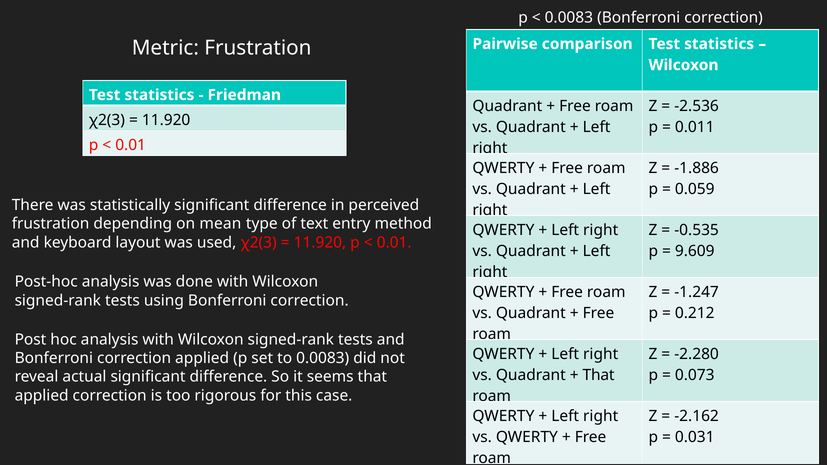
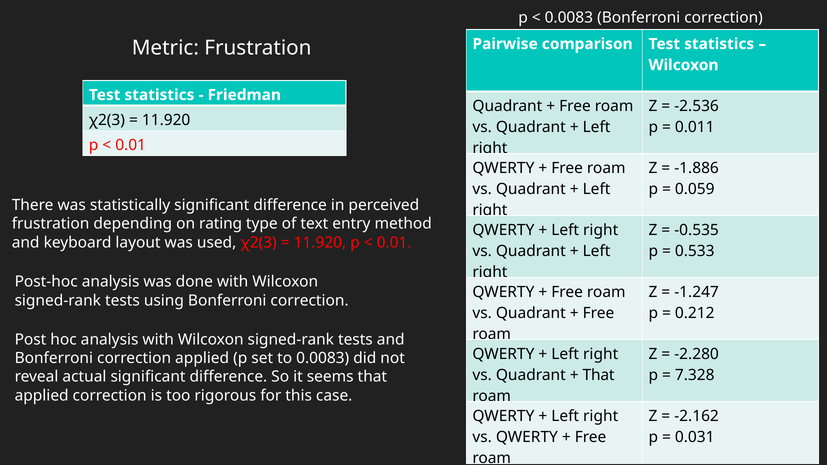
mean: mean -> rating (221, 224)
9.609: 9.609 -> 0.533 (695, 251)
0.073: 0.073 -> 7.328 (695, 375)
